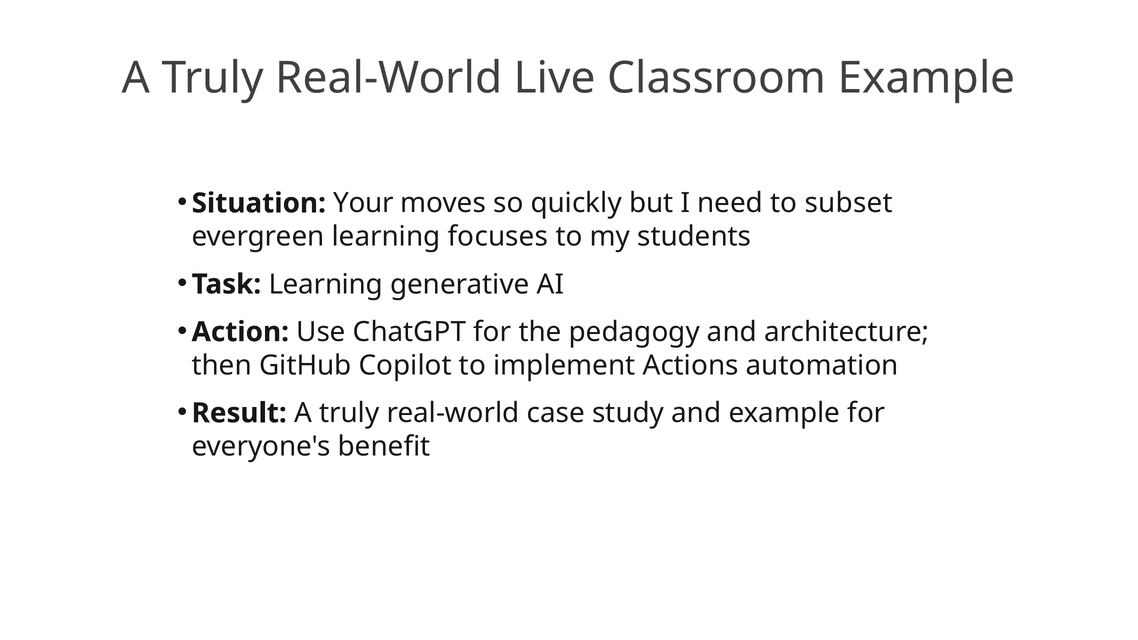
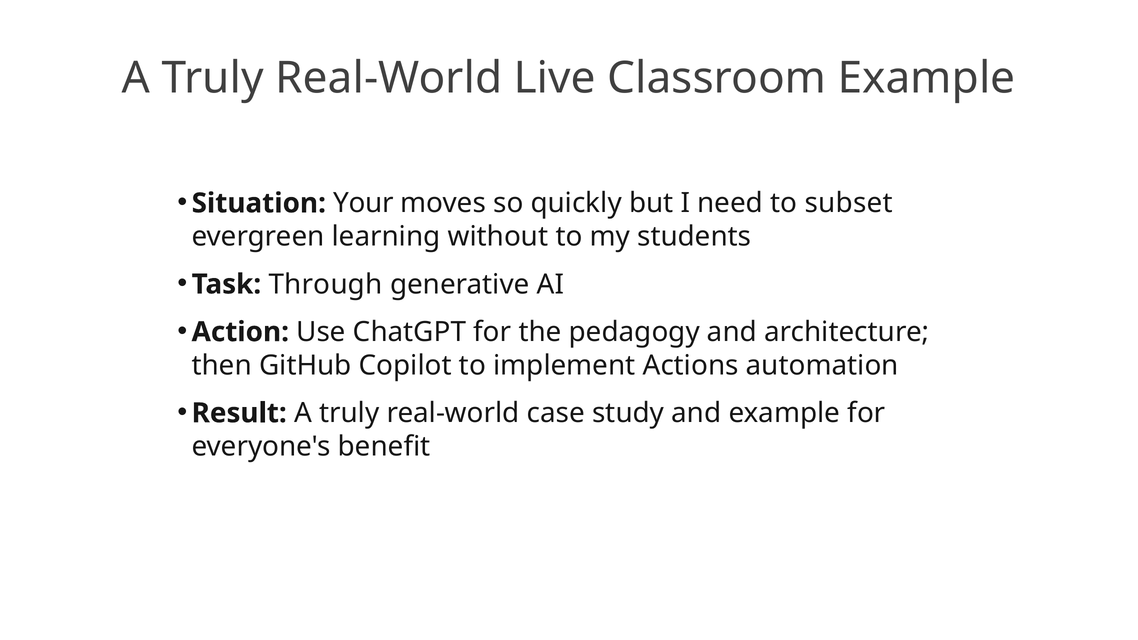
focuses: focuses -> without (498, 237)
Task Learning: Learning -> Through (326, 284)
